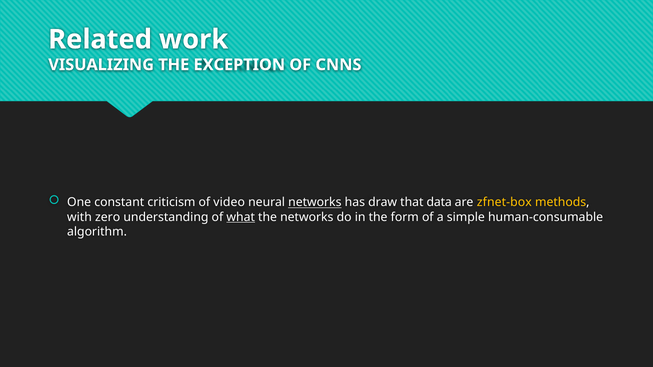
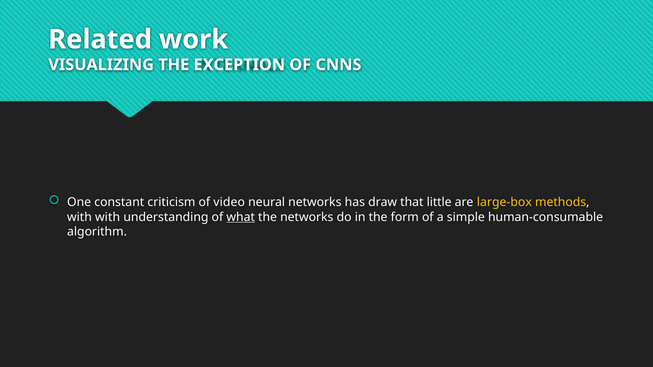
networks underline: present -> none (315, 203)
data: data -> little (439, 203)
zfnet-box: zfnet-box -> large-box (504, 203)
with zero: zero -> with (108, 217)
